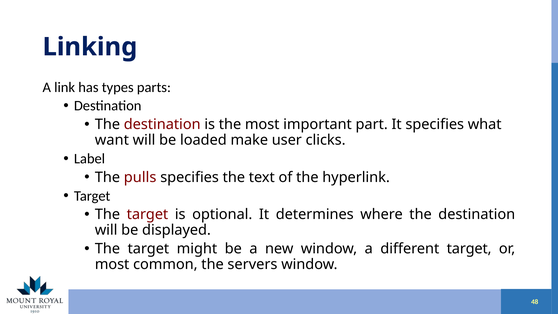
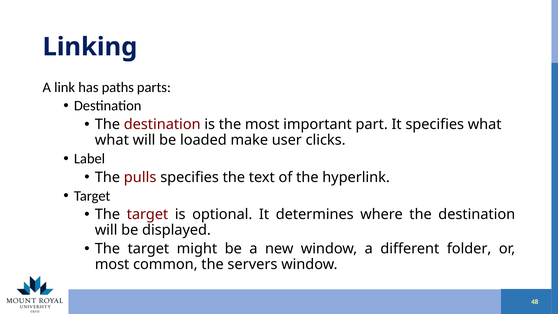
types: types -> paths (118, 87)
want: want -> what (112, 140)
different target: target -> folder (469, 249)
